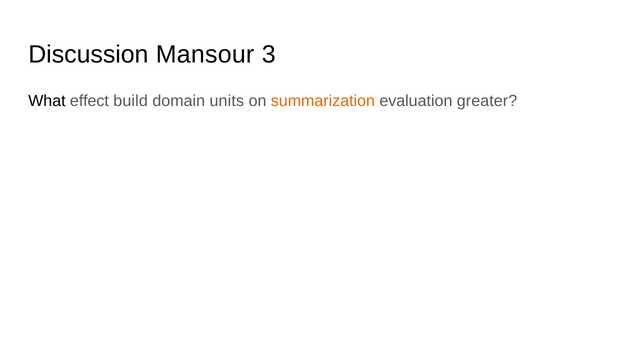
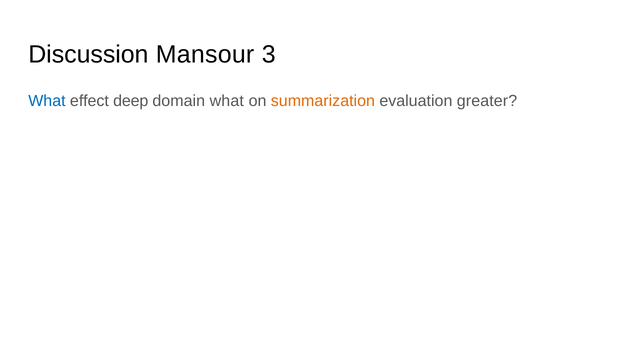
What colour: black -> blue (47, 101)
build: build -> deep (131, 101)
domain units: units -> what (227, 101)
